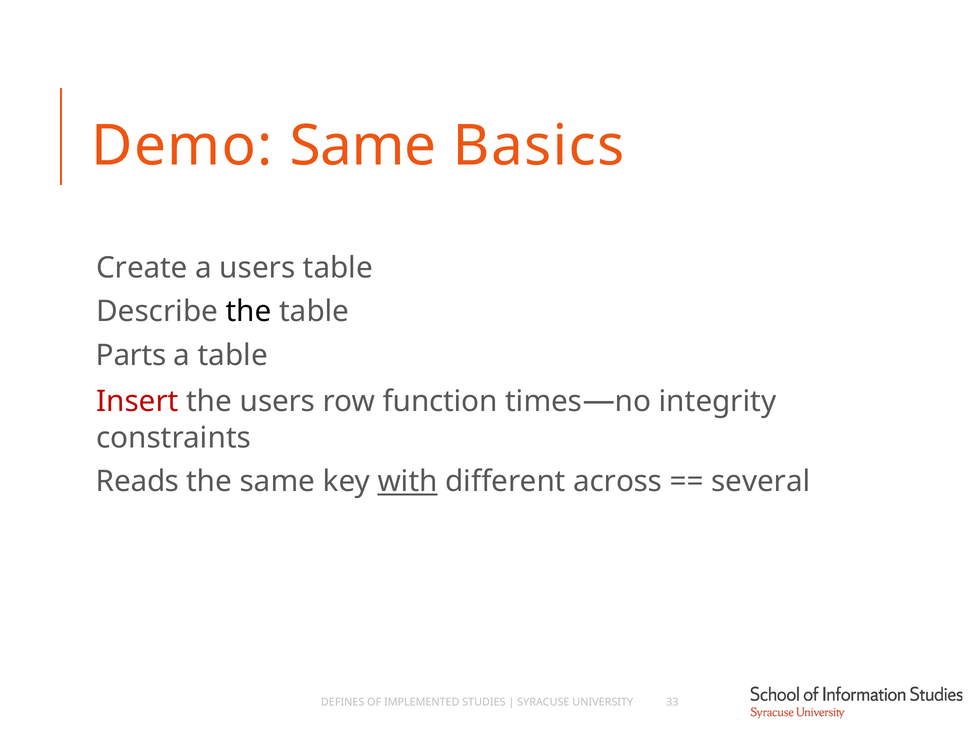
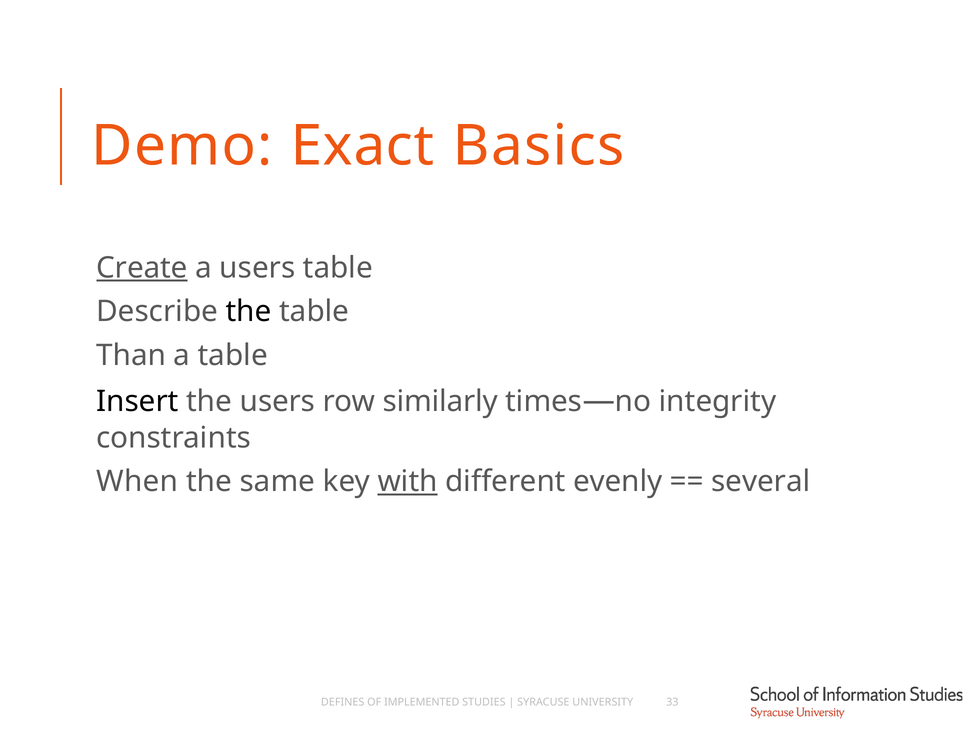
Demo Same: Same -> Exact (362, 146)
Create underline: none -> present (142, 268)
Parts: Parts -> Than (131, 356)
Insert colour: red -> black (137, 402)
function: function -> similarly (440, 402)
Reads: Reads -> When (137, 482)
across: across -> evenly (618, 482)
